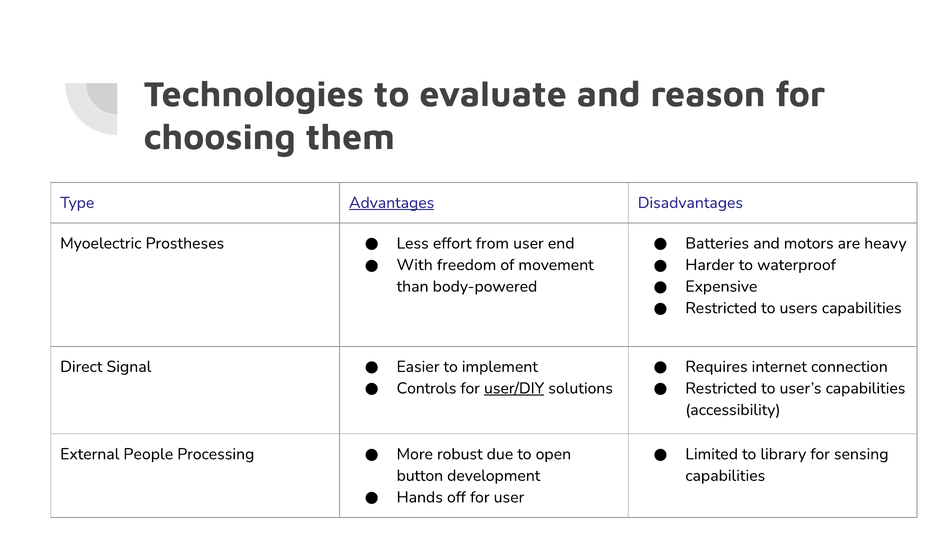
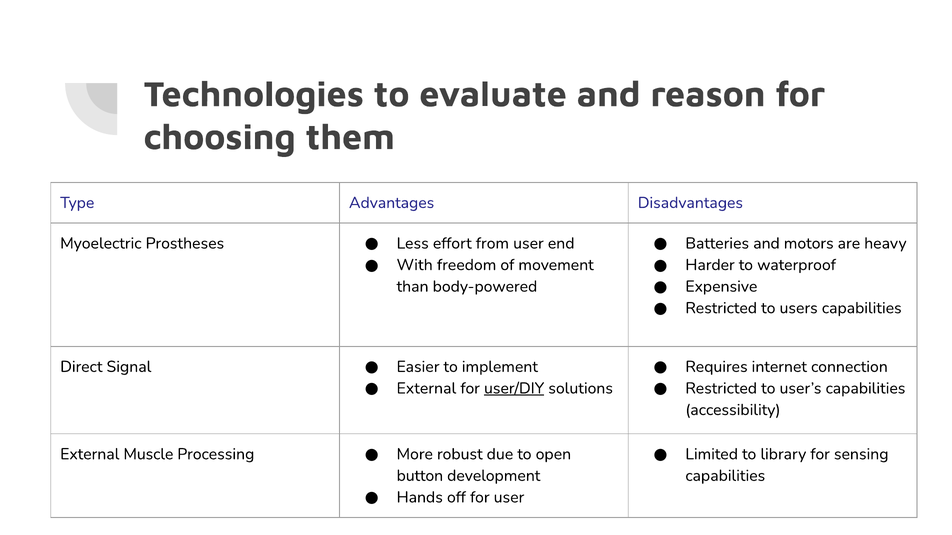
Advantages underline: present -> none (392, 203)
Controls: Controls -> External (426, 389)
People: People -> Muscle (148, 455)
